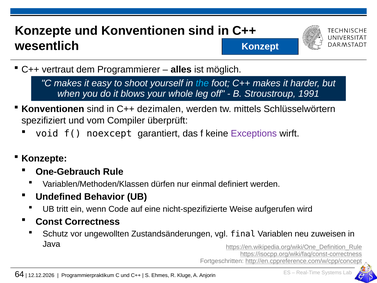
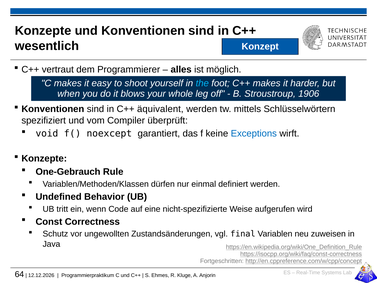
1991: 1991 -> 1906 (309, 94)
dezimalen: dezimalen -> äquivalent (160, 109)
Exceptions colour: purple -> blue (254, 133)
